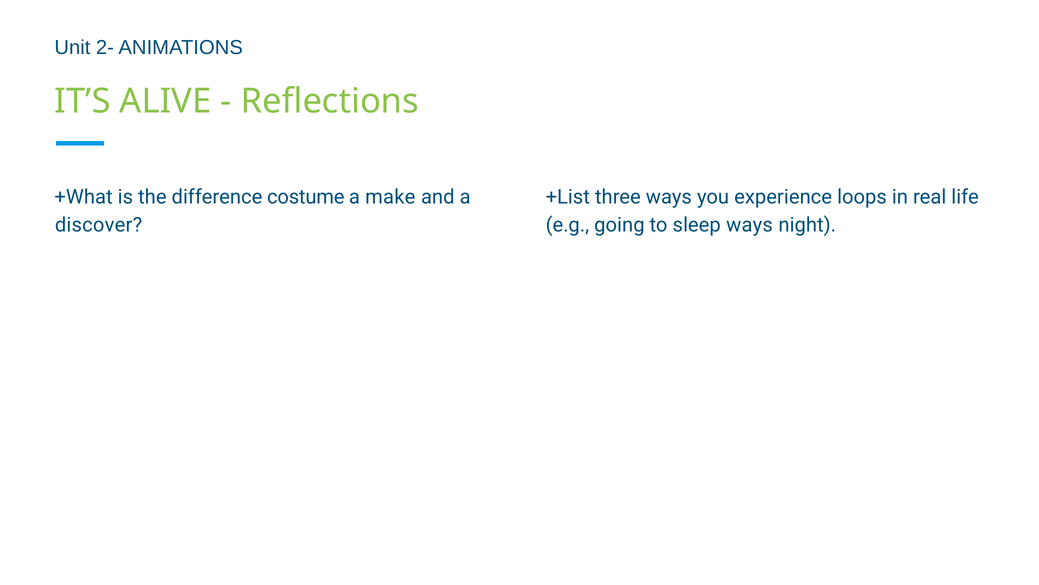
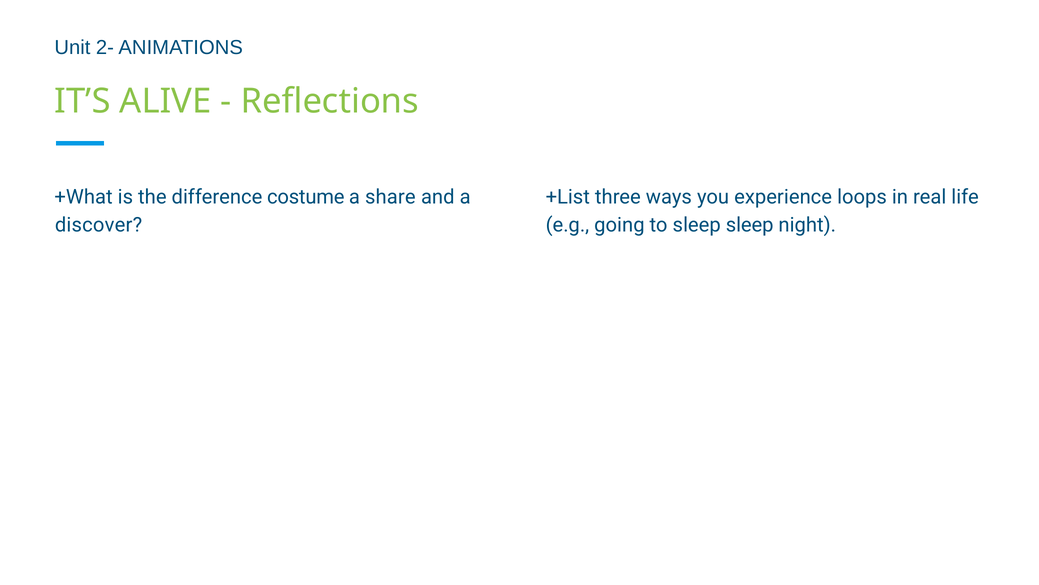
make: make -> share (390, 197)
sleep ways: ways -> sleep (750, 225)
